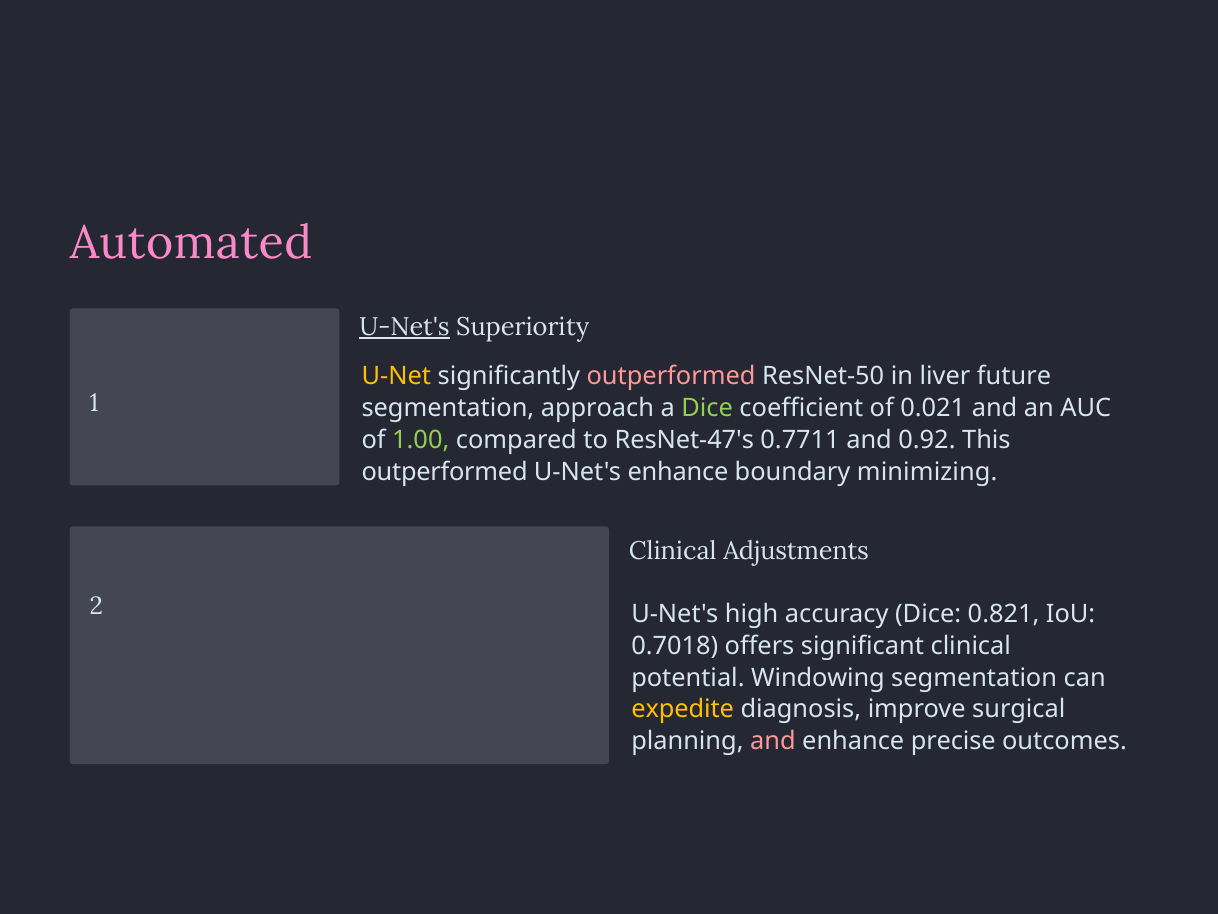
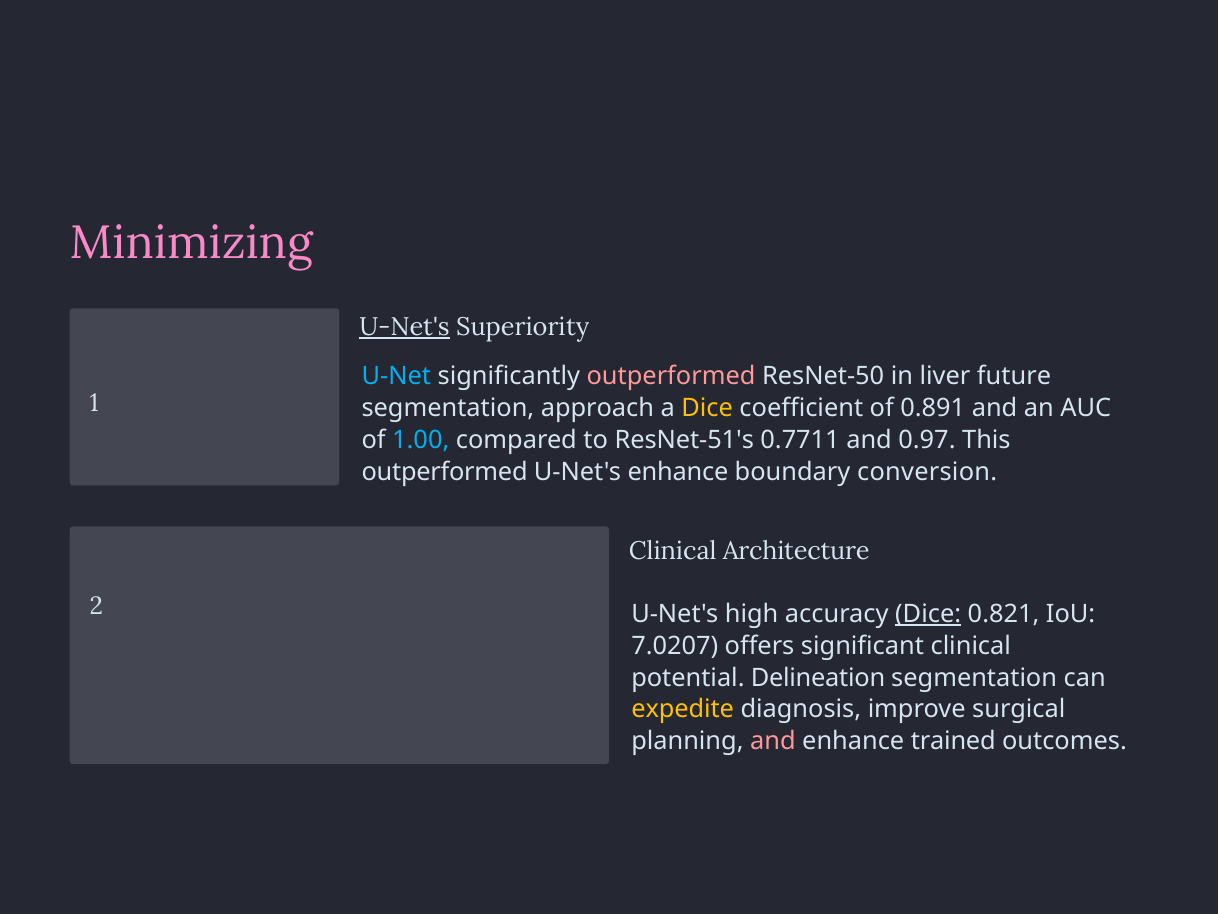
Automated: Automated -> Minimizing (191, 243)
U-Net colour: yellow -> light blue (396, 376)
Dice colour: light green -> yellow (707, 408)
0.021: 0.021 -> 0.891 (933, 408)
1.00 colour: light green -> light blue (421, 440)
ResNet-47's: ResNet-47's -> ResNet-51's (684, 440)
0.92: 0.92 -> 0.97 (927, 440)
minimizing: minimizing -> conversion (927, 471)
Adjustments: Adjustments -> Architecture (796, 551)
Dice underline: none -> present (928, 614)
0.7018: 0.7018 -> 7.0207 (675, 646)
Windowing: Windowing -> Delineation (818, 677)
precise: precise -> trained (953, 741)
